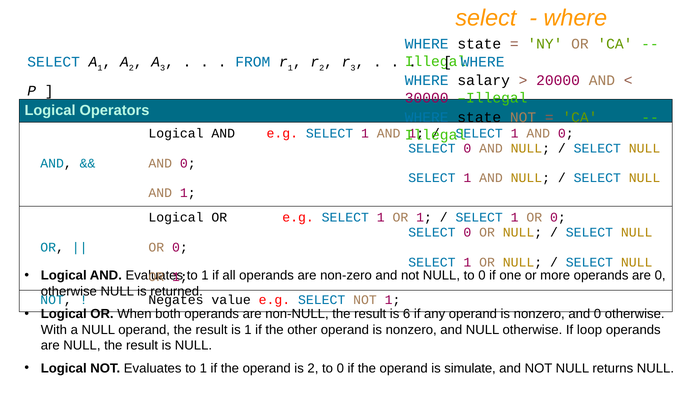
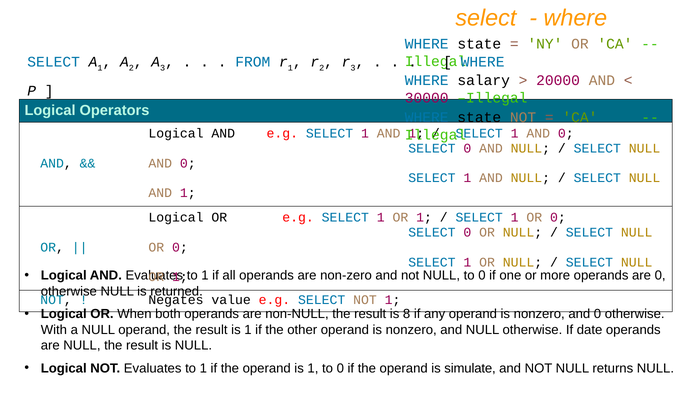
6: 6 -> 8 (407, 314)
loop: loop -> date (590, 330)
operand is 2: 2 -> 1 (313, 368)
